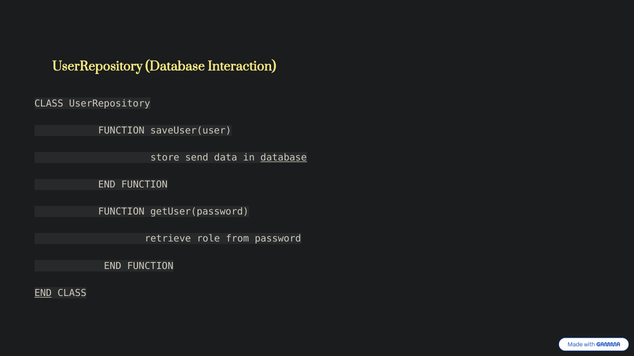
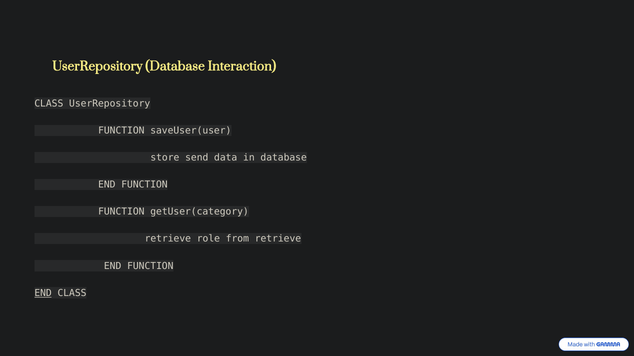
database underline: present -> none (284, 158)
getUser(password: getUser(password -> getUser(category (200, 212)
from password: password -> retrieve (278, 239)
